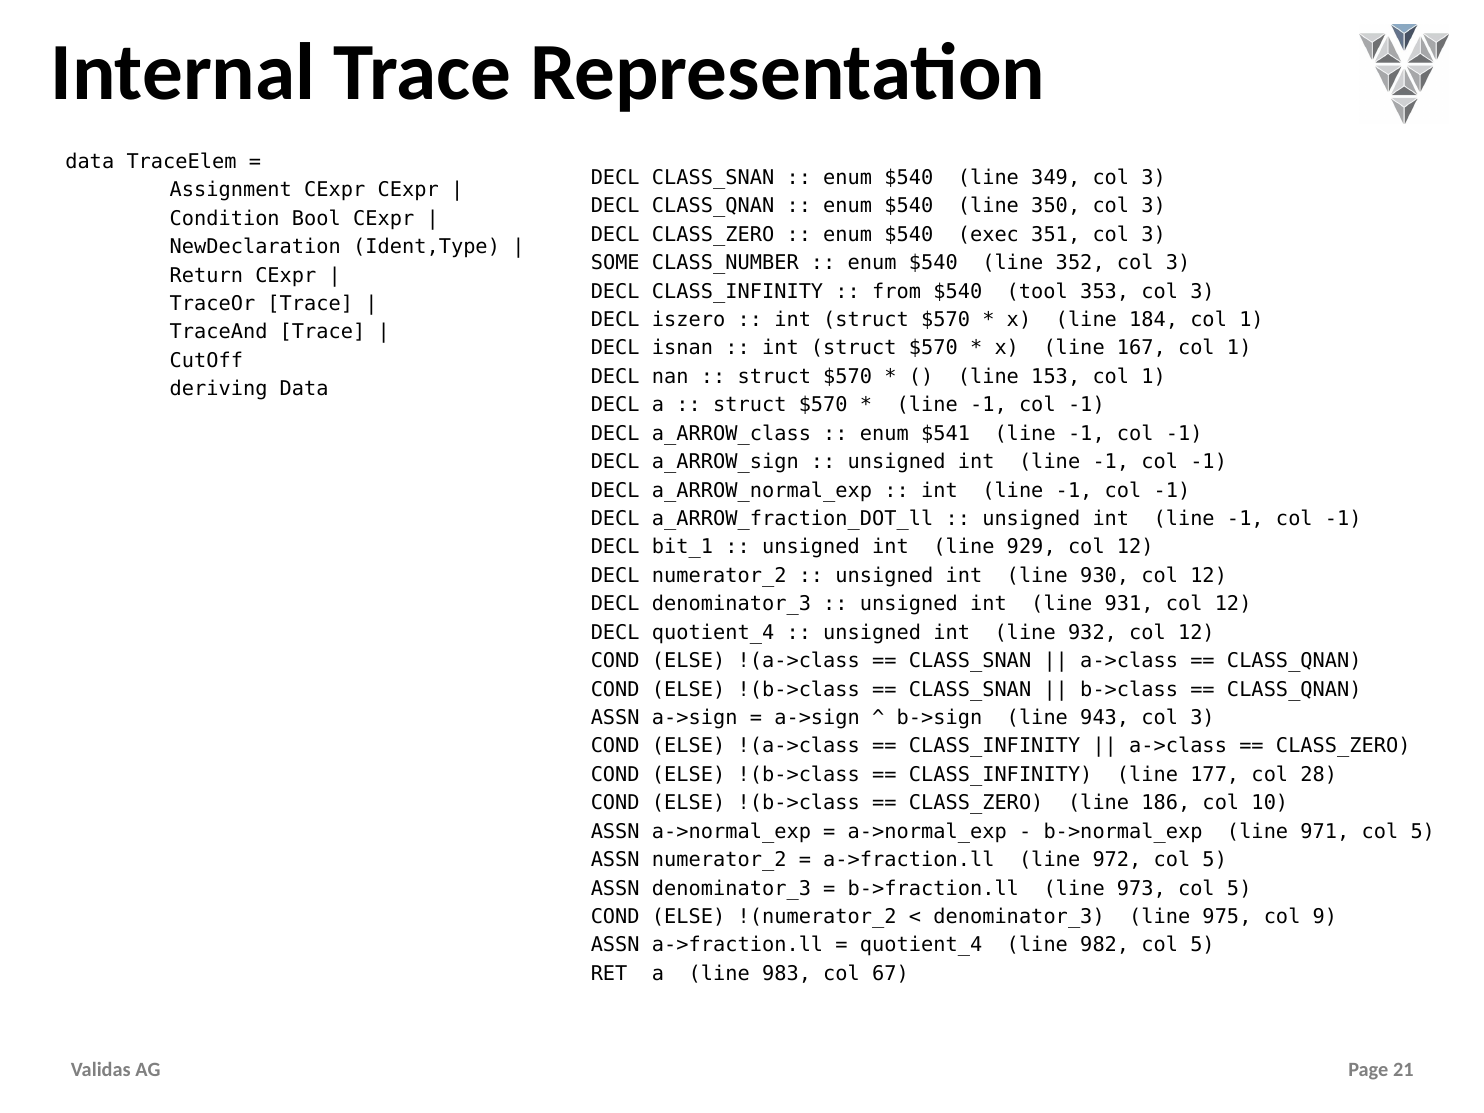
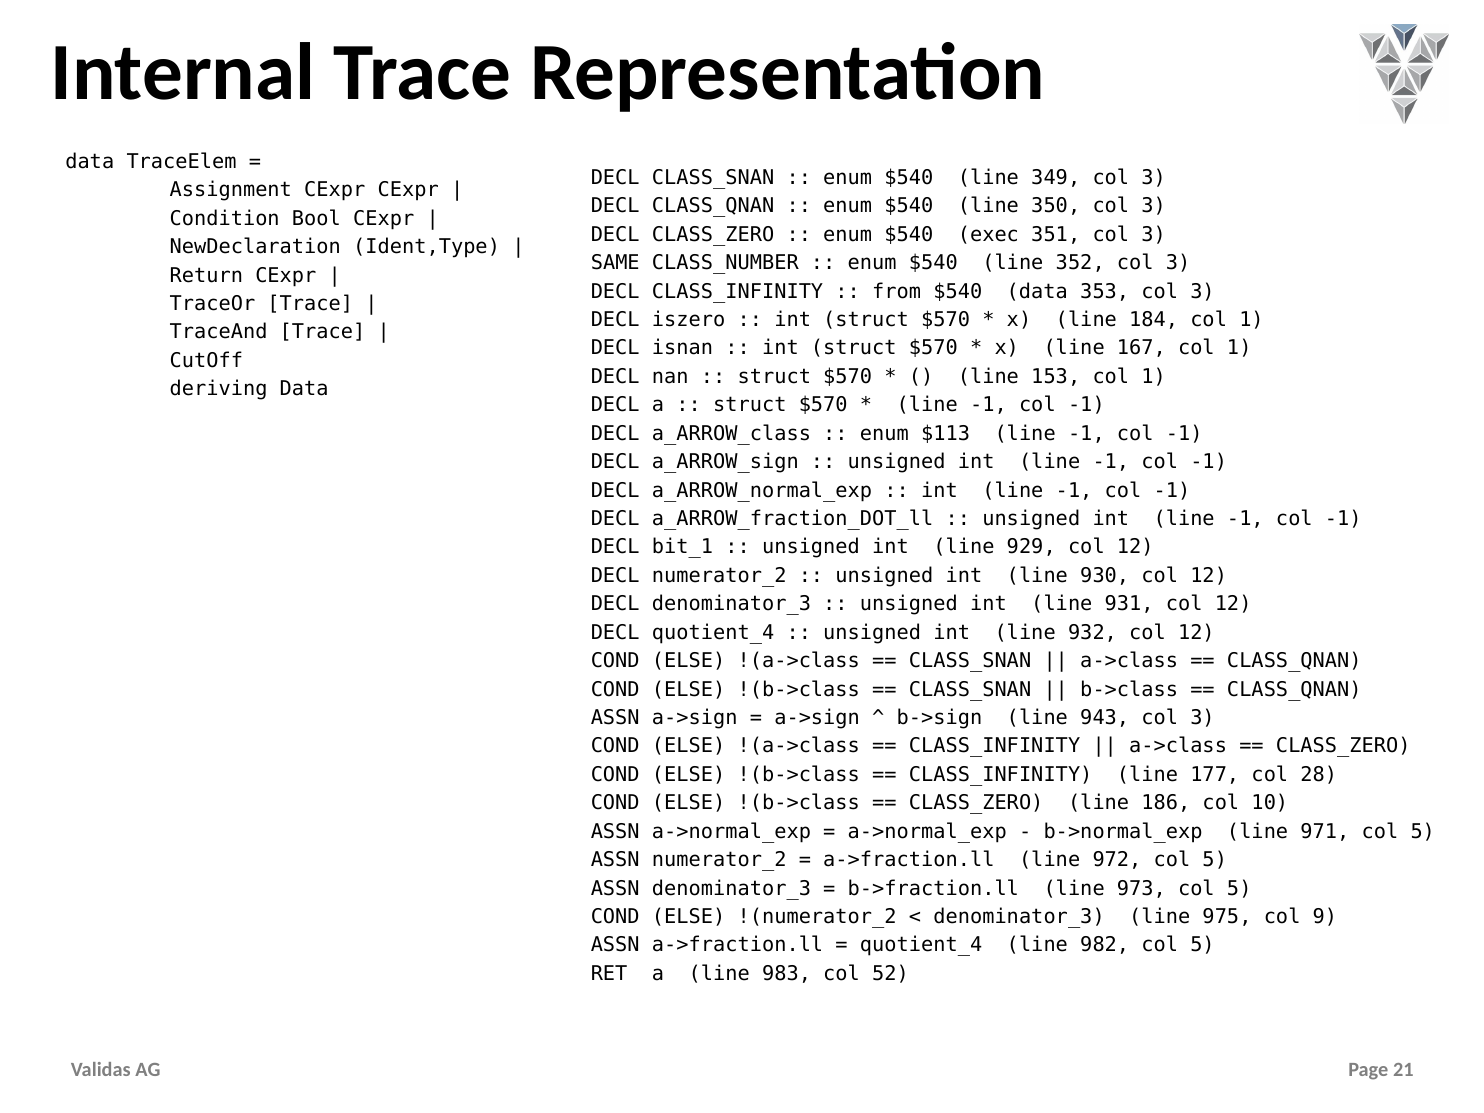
SOME: SOME -> SAME (615, 263)
$540 tool: tool -> data (1037, 291)
$541: $541 -> $113 (946, 433)
67: 67 -> 52 (891, 974)
